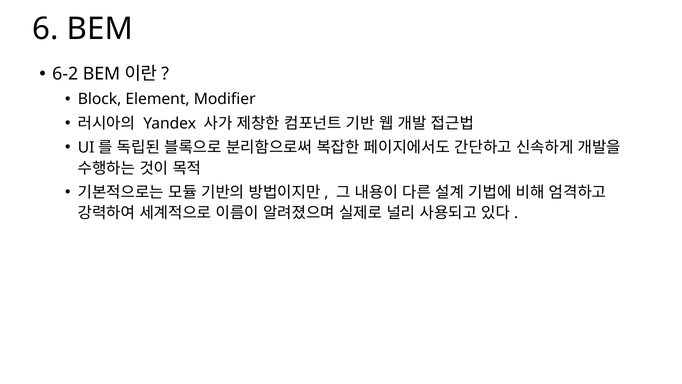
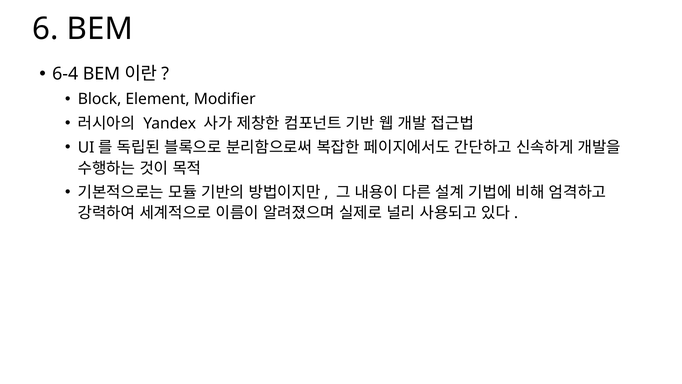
6-2: 6-2 -> 6-4 (65, 74)
